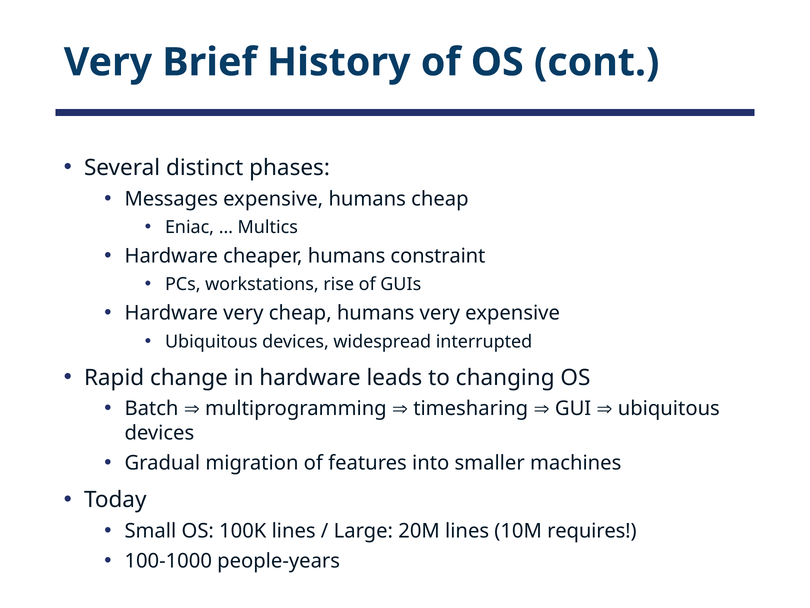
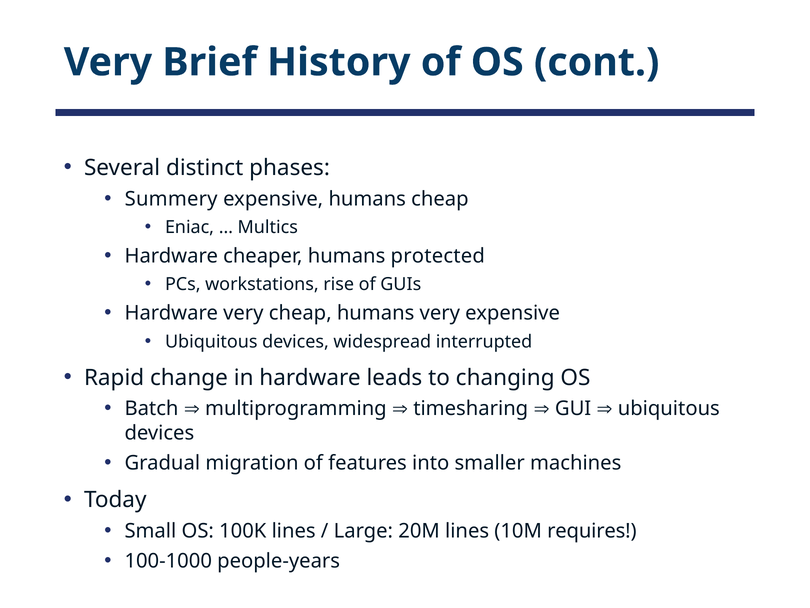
Messages: Messages -> Summery (171, 199)
constraint: constraint -> protected (438, 256)
